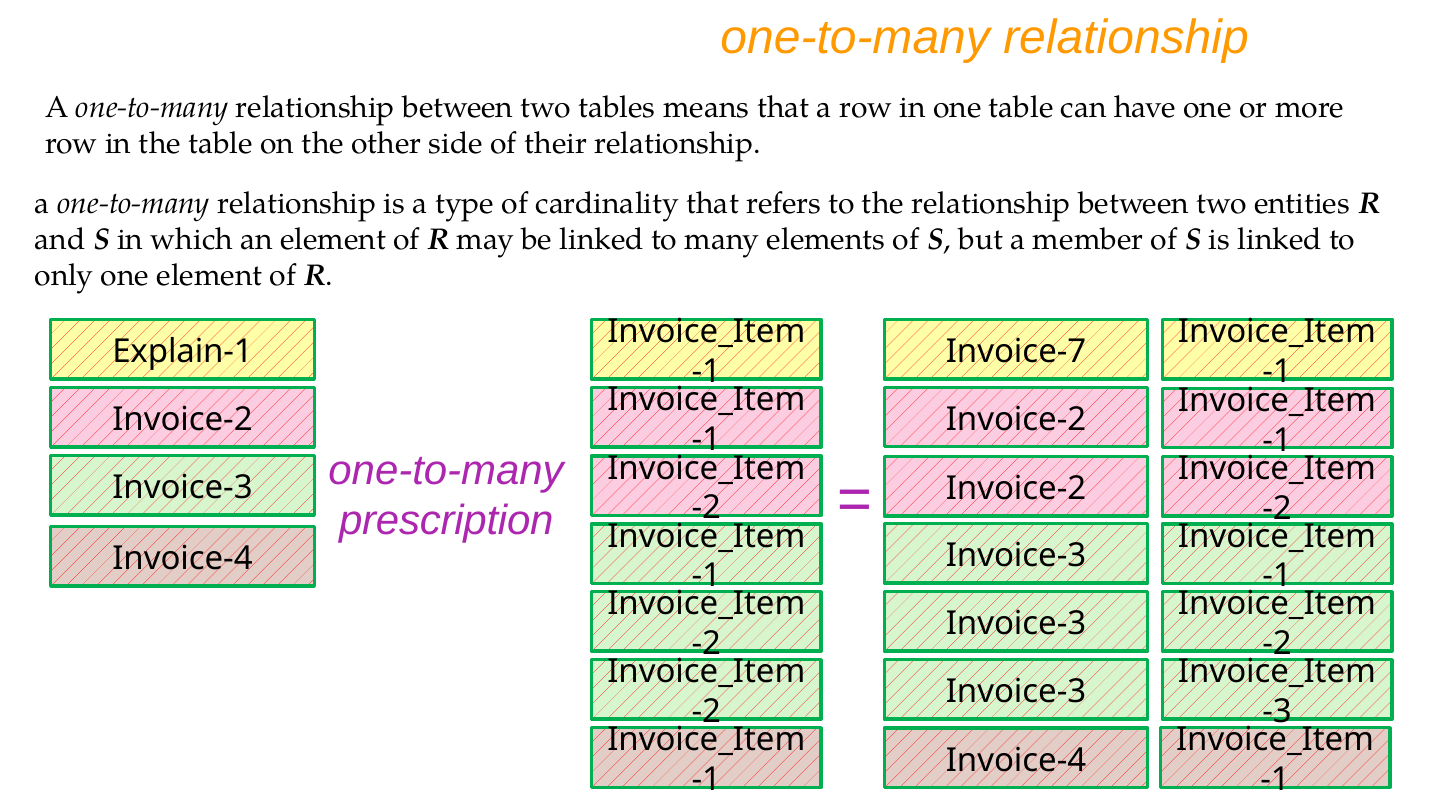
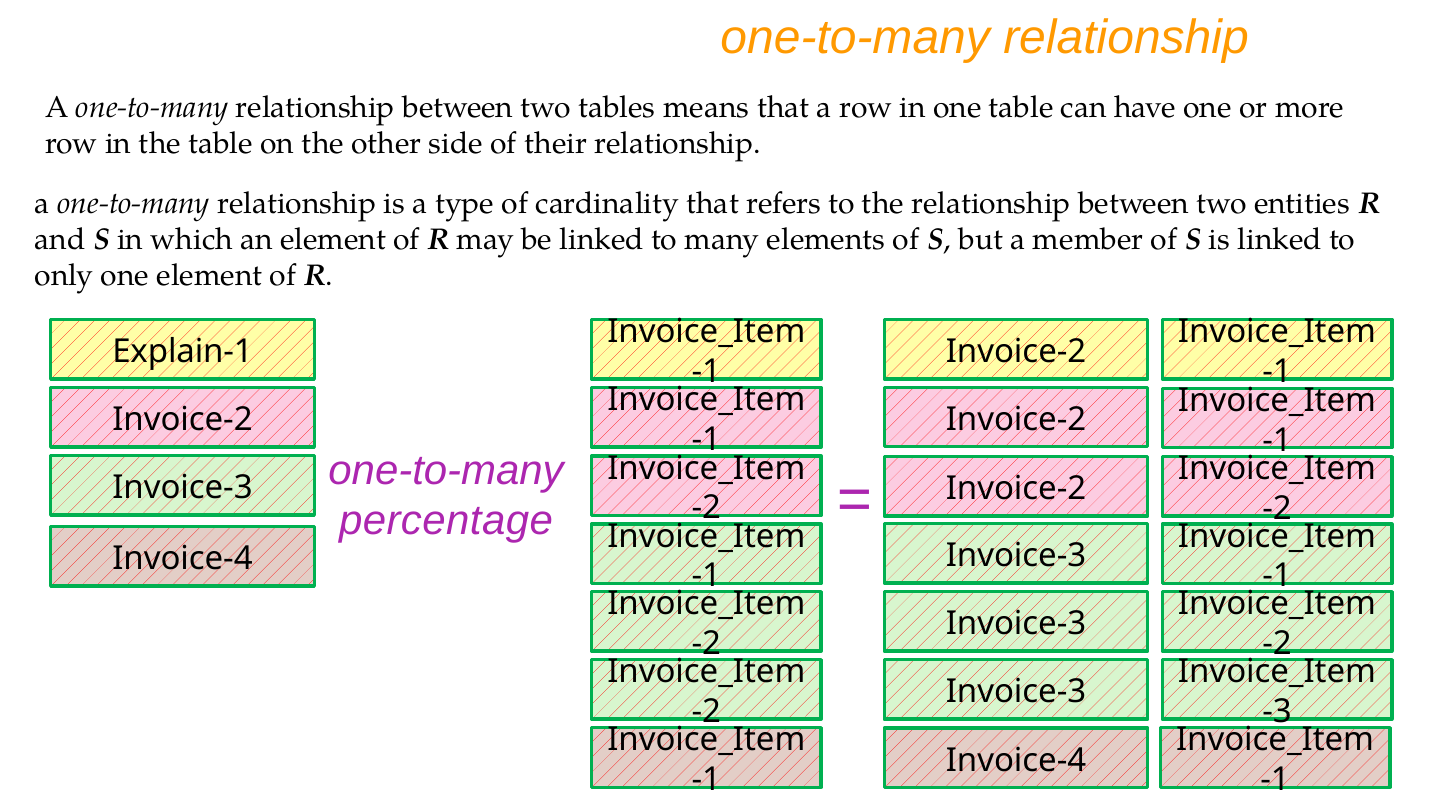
Invoice-7: Invoice-7 -> Invoice-2 (1016, 352)
prescription: prescription -> percentage (446, 521)
